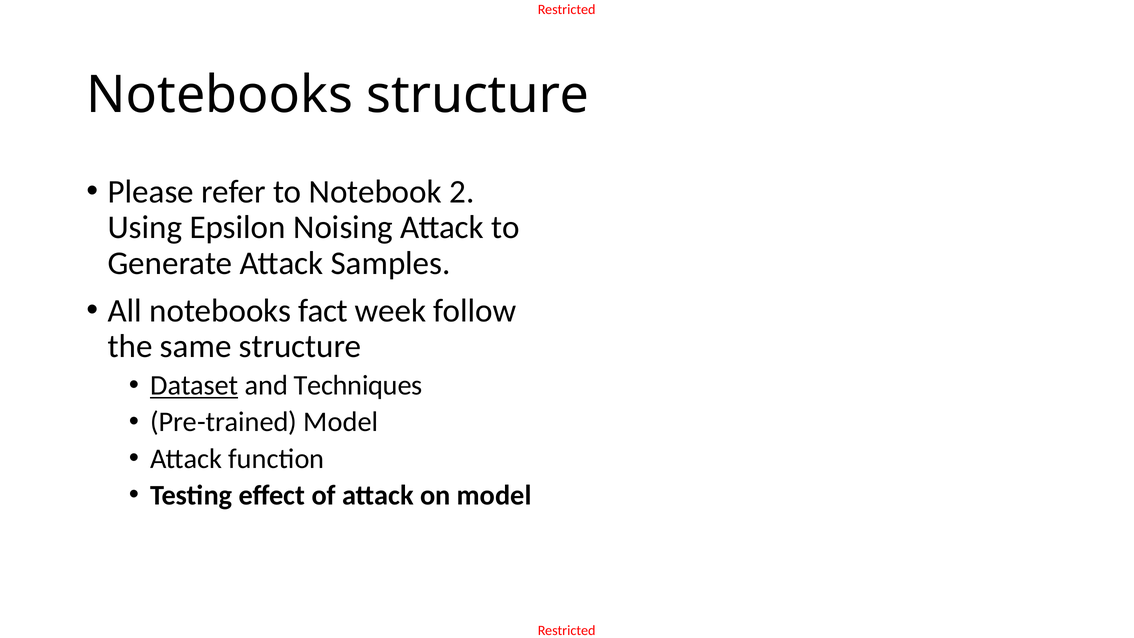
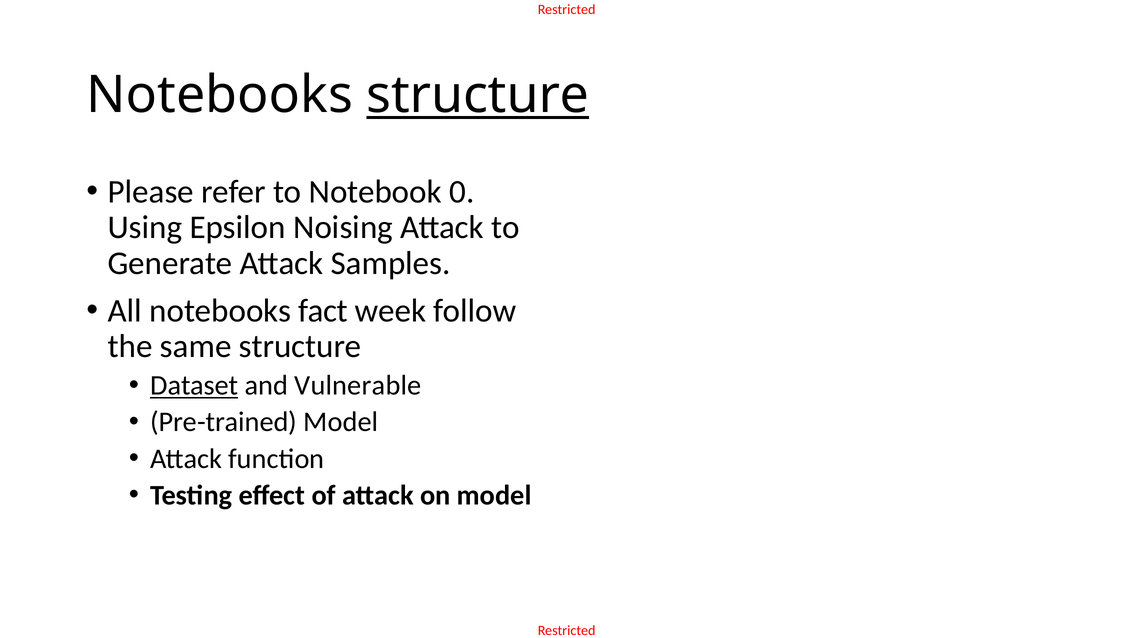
structure underline: none -> present (478, 95)
2: 2 -> 0 (462, 192)
Techniques: Techniques -> Vulnerable (358, 386)
